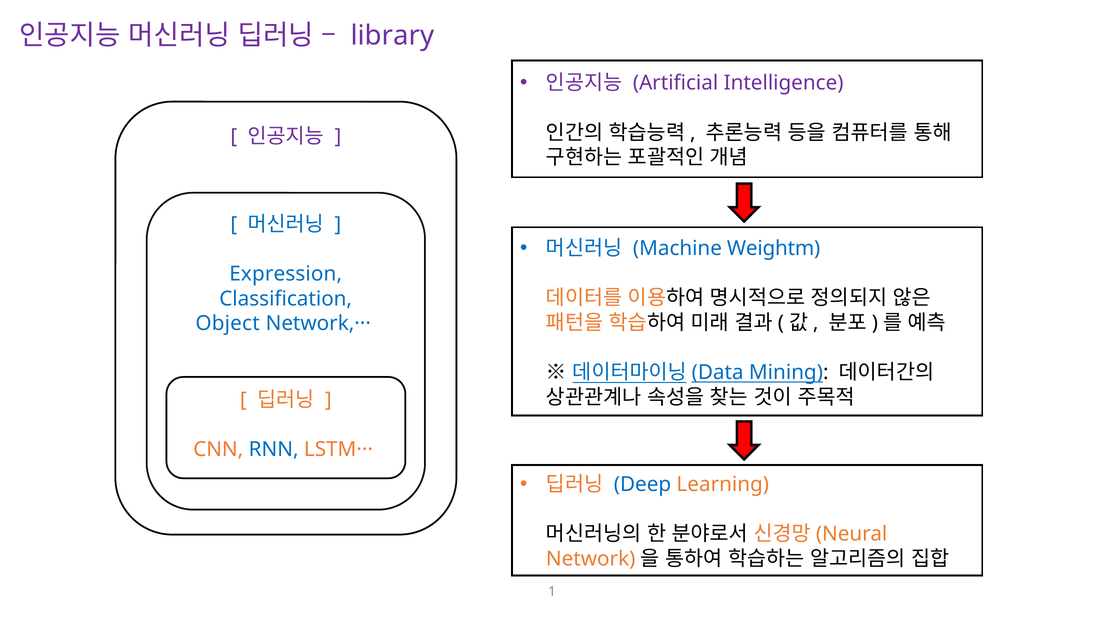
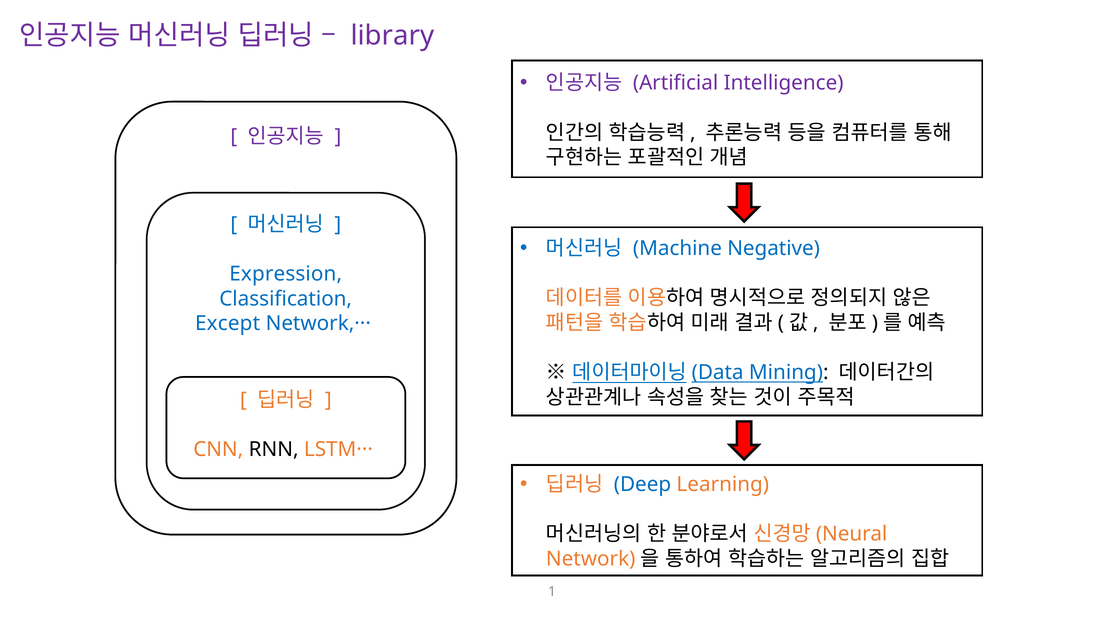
Weightm: Weightm -> Negative (774, 248)
Object: Object -> Except (228, 324)
RNN colour: blue -> black (274, 449)
